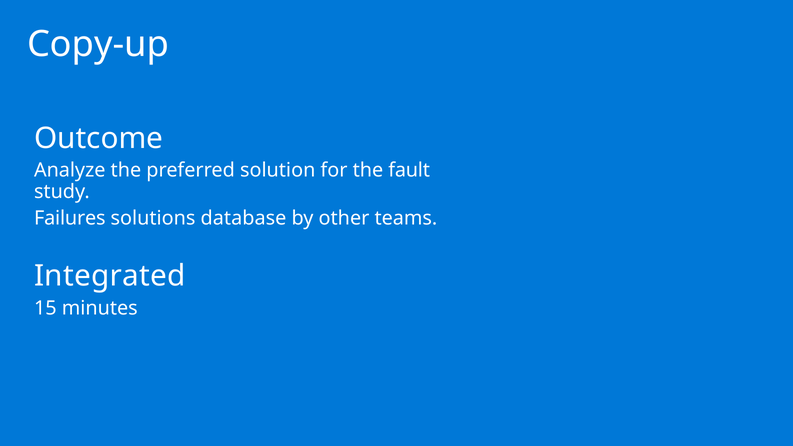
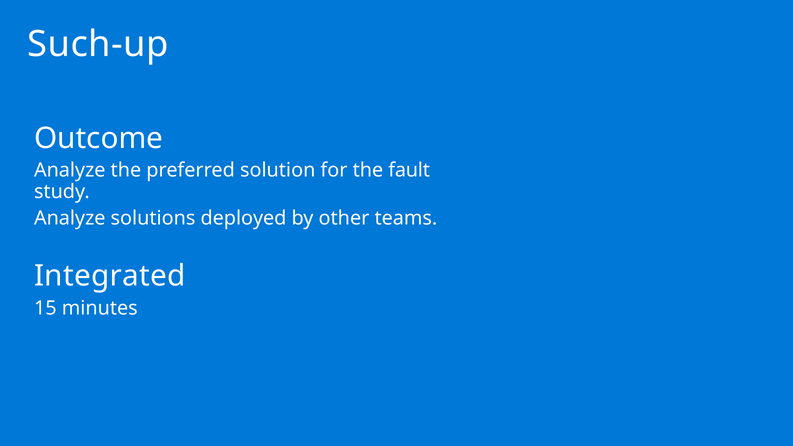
Copy-up: Copy-up -> Such-up (98, 44)
Failures: Failures -> Analyze (70, 218)
database: database -> deployed (244, 218)
